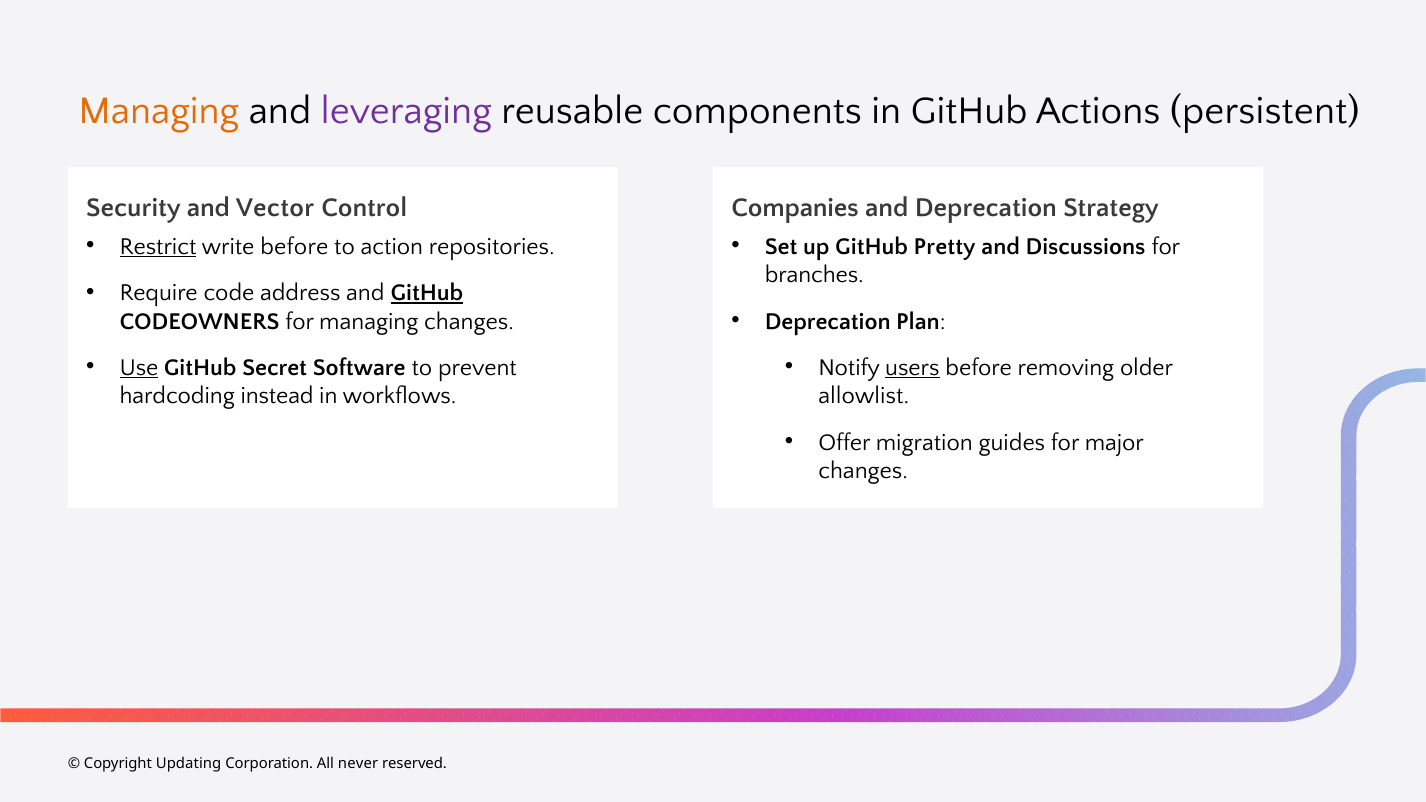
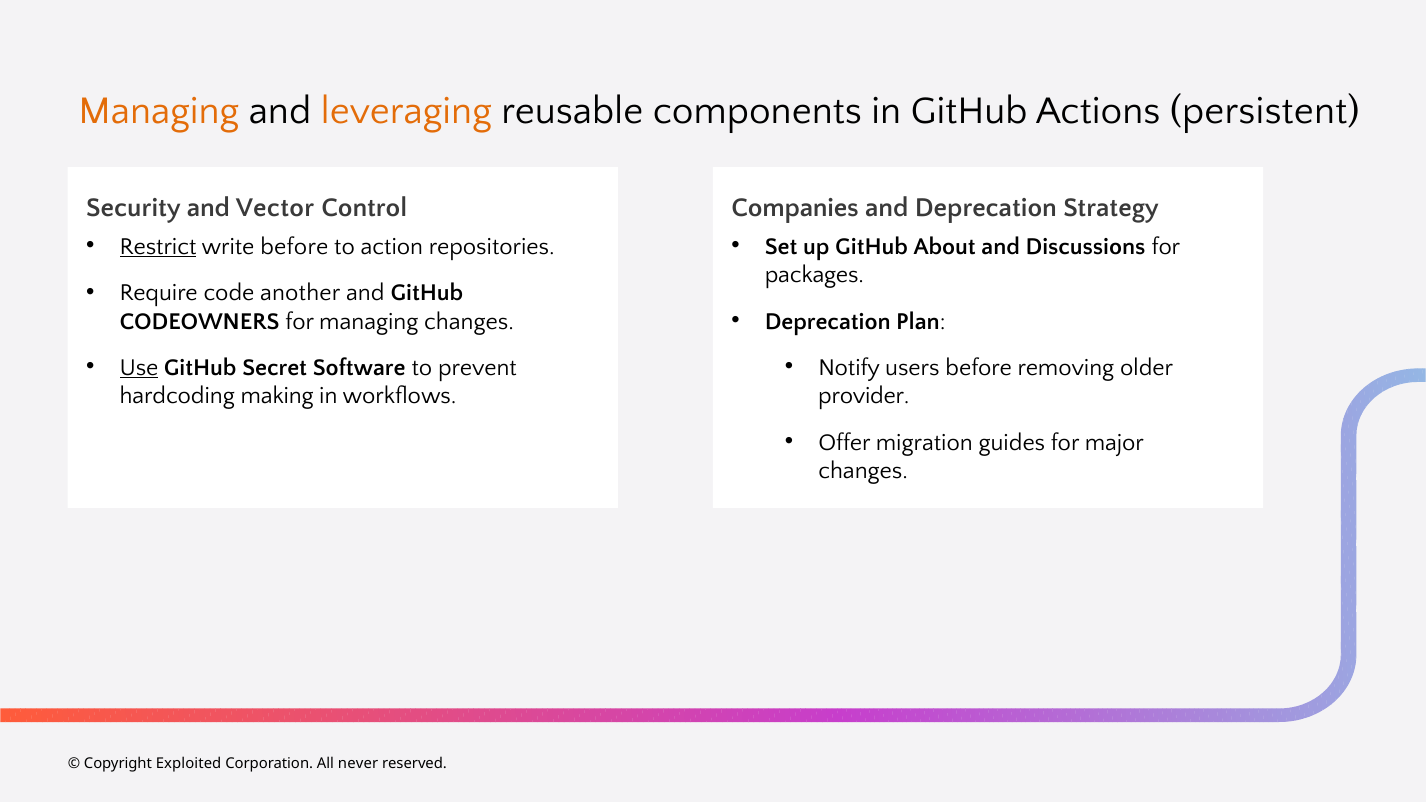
leveraging colour: purple -> orange (406, 111)
Pretty: Pretty -> About (945, 246)
branches: branches -> packages (814, 275)
address: address -> another (300, 293)
GitHub underline: present -> none (427, 293)
users underline: present -> none (912, 368)
instead: instead -> making (277, 396)
allowlist: allowlist -> provider (864, 396)
Updating: Updating -> Exploited (189, 764)
